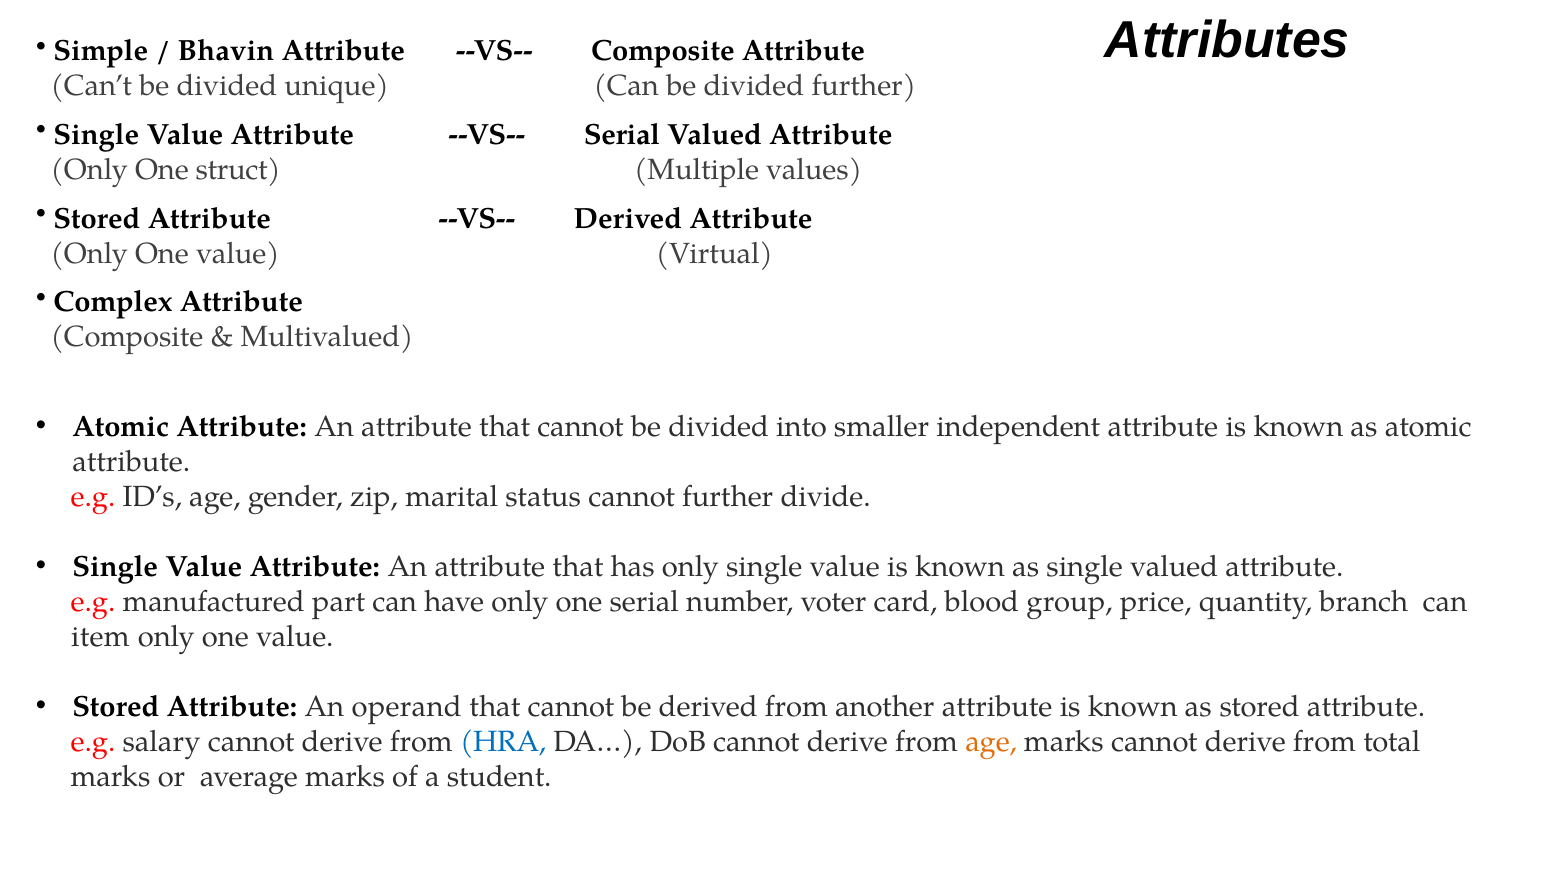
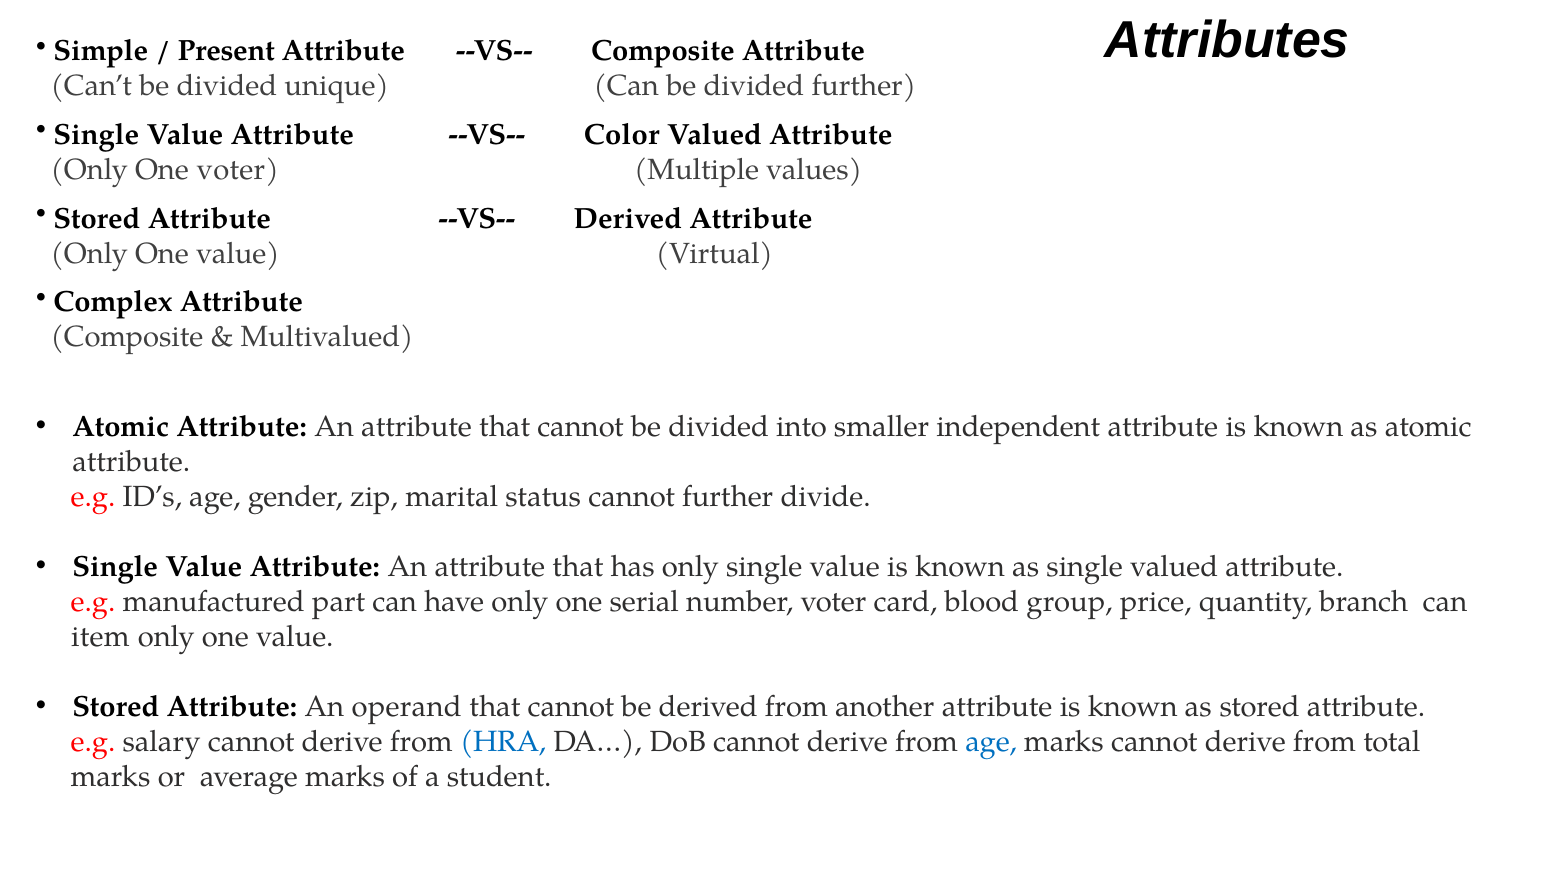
Bhavin: Bhavin -> Present (226, 51)
--VS-- Serial: Serial -> Color (622, 135)
One struct: struct -> voter (238, 170)
age colour: orange -> blue (991, 741)
